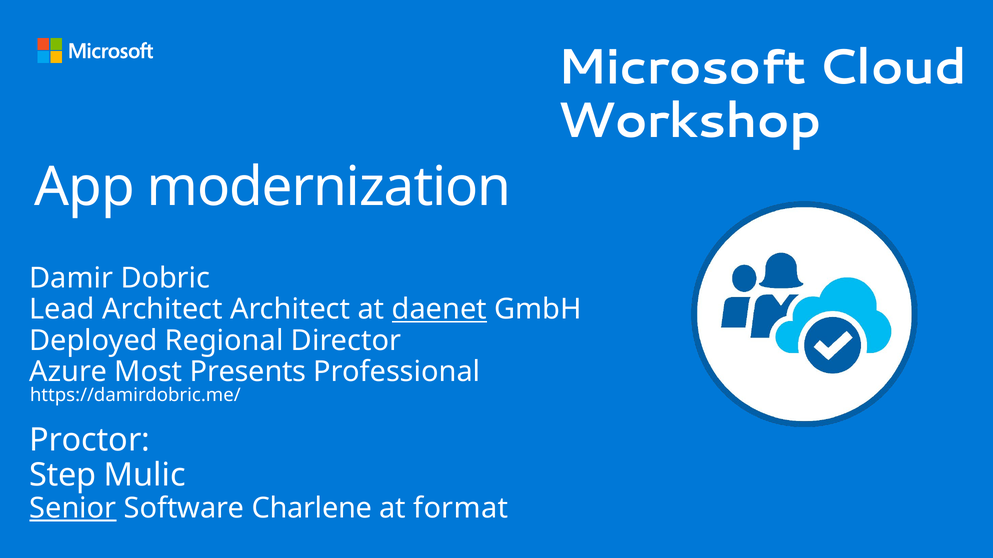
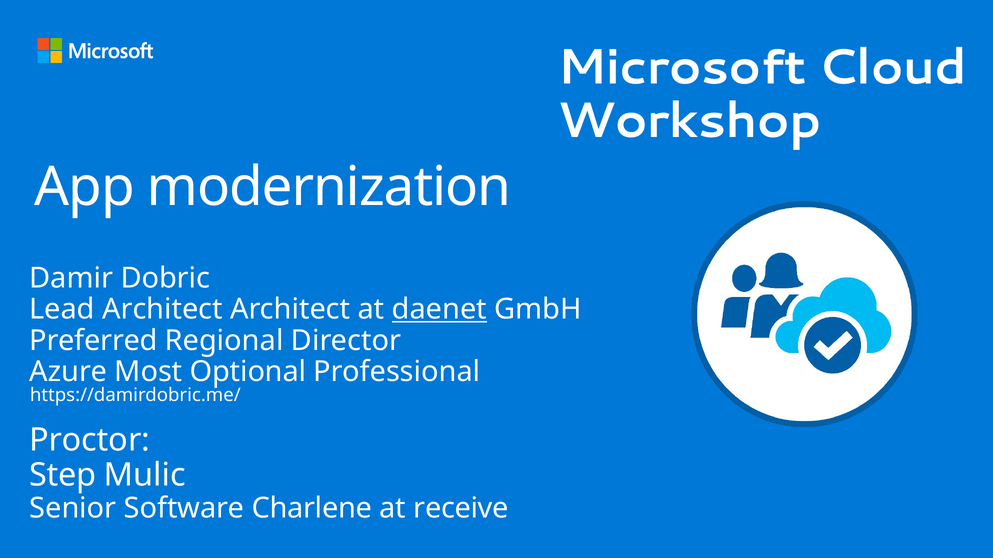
Deployed: Deployed -> Preferred (93, 341)
Presents: Presents -> Optional (248, 372)
Senior underline: present -> none (73, 509)
format: format -> receive (461, 509)
